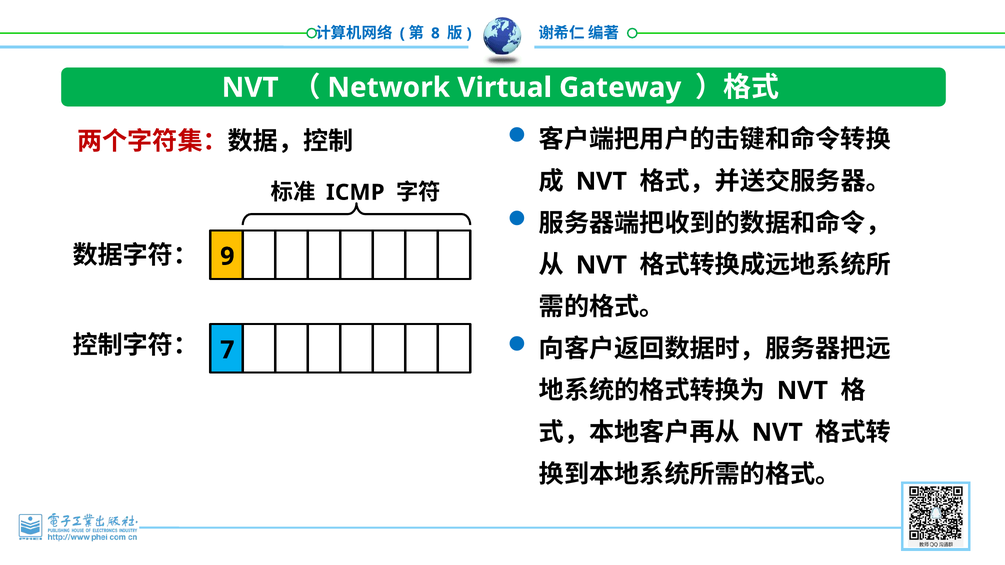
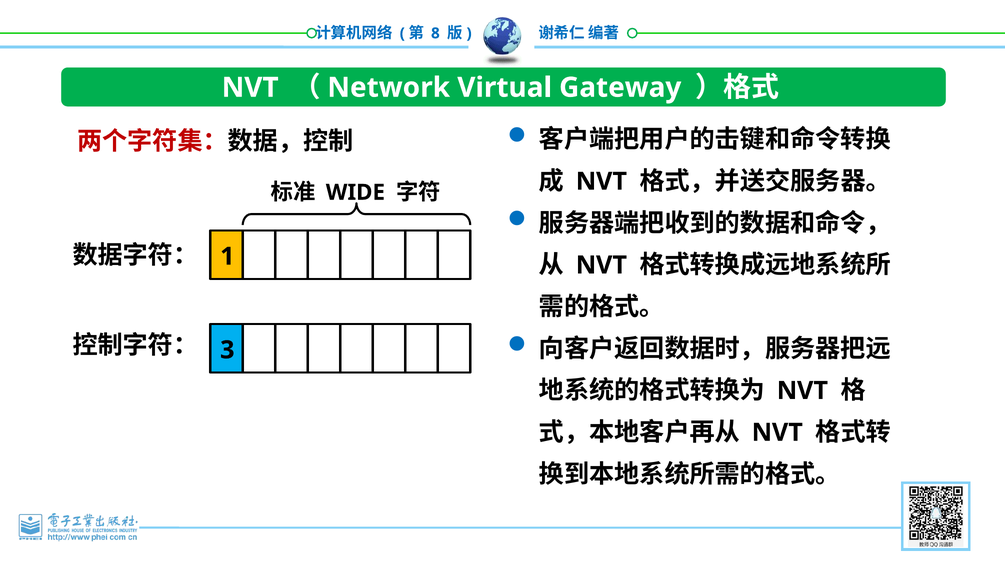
ICMP: ICMP -> WIDE (355, 193)
9: 9 -> 1 (227, 257)
7: 7 -> 3 (227, 350)
